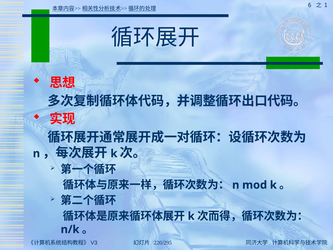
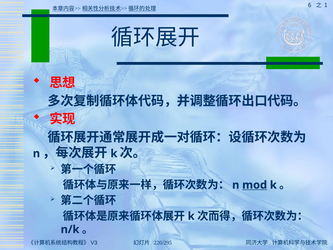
mod underline: none -> present (255, 185)
